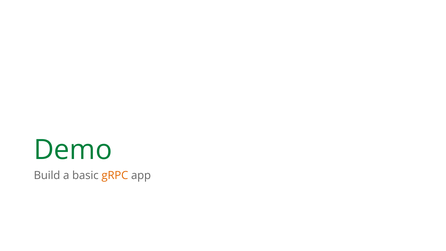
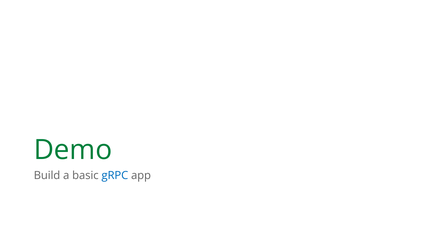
gRPC colour: orange -> blue (115, 176)
